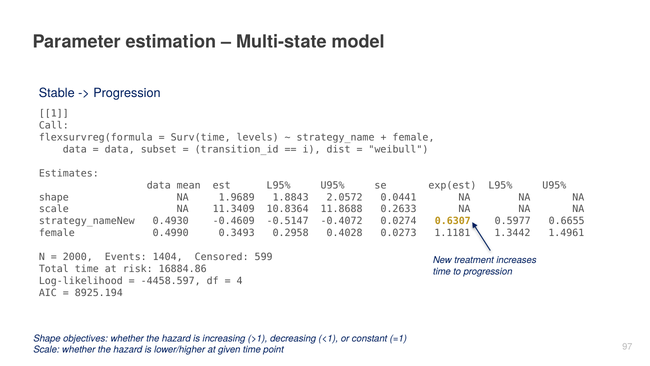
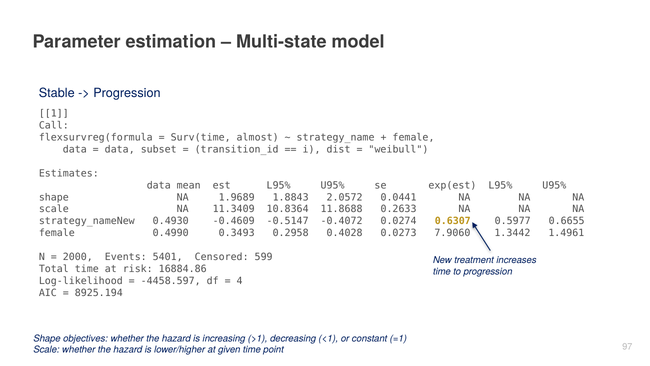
levels: levels -> almost (258, 137)
1.1181: 1.1181 -> 7.9060 (452, 233)
1404: 1404 -> 5401 (168, 257)
